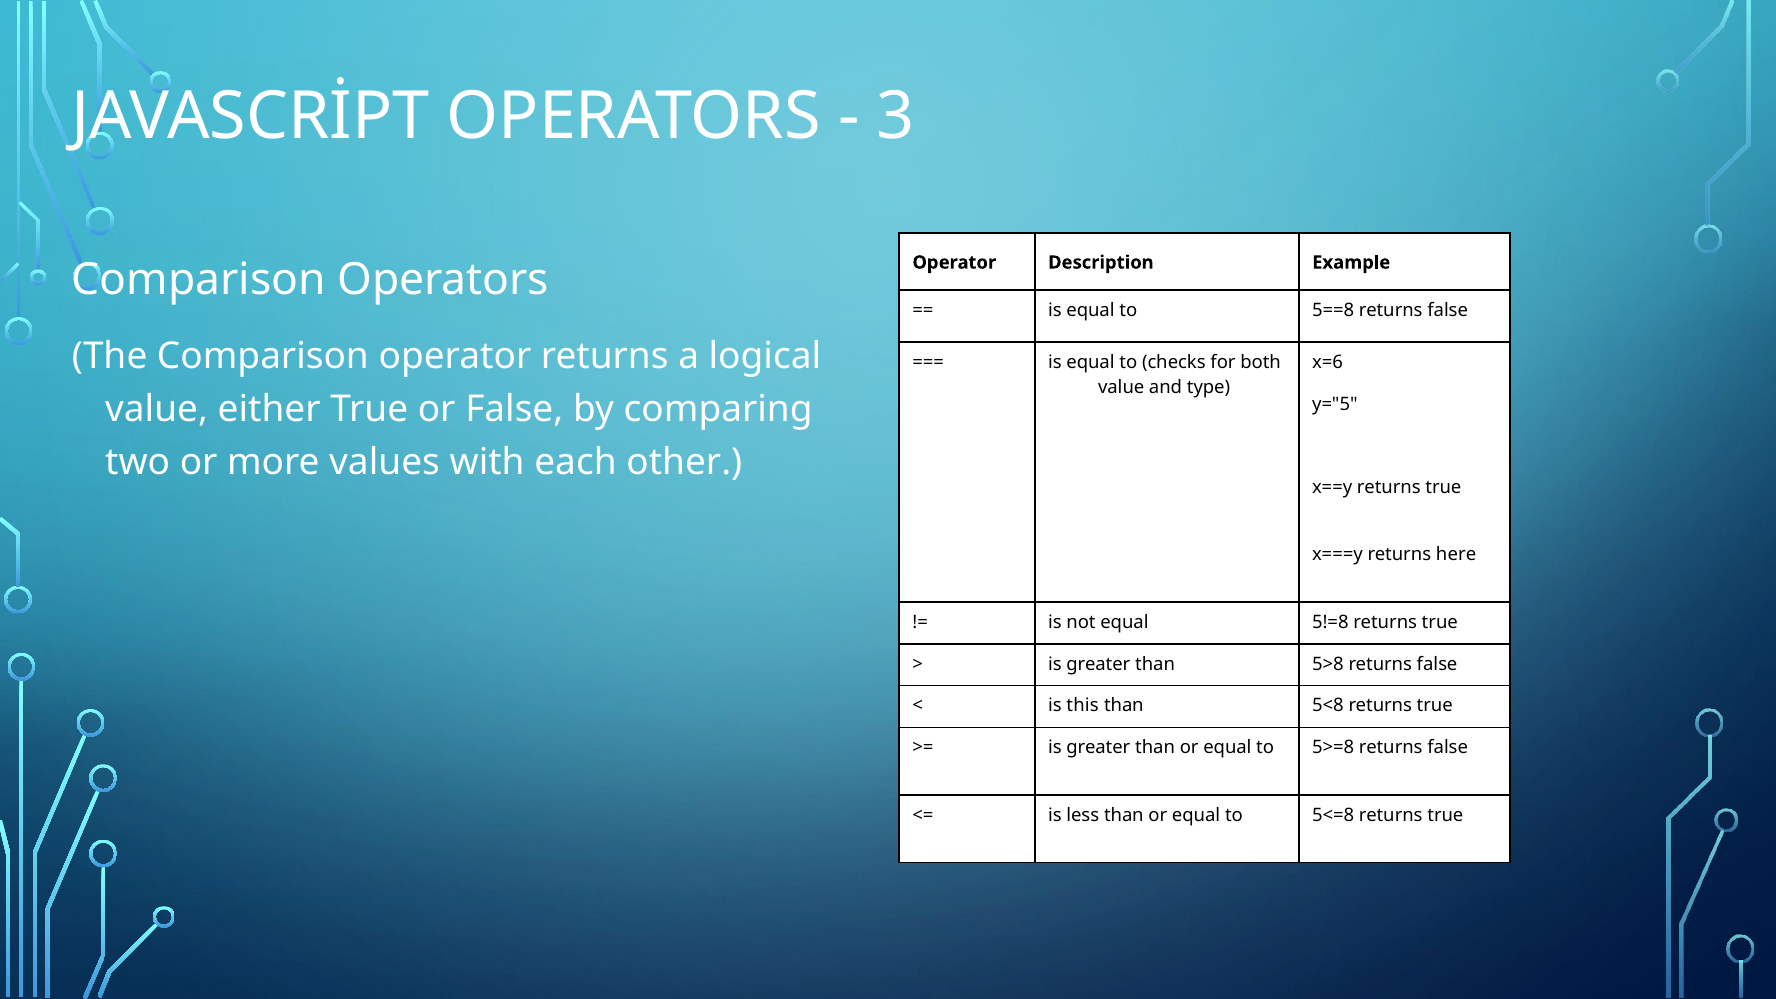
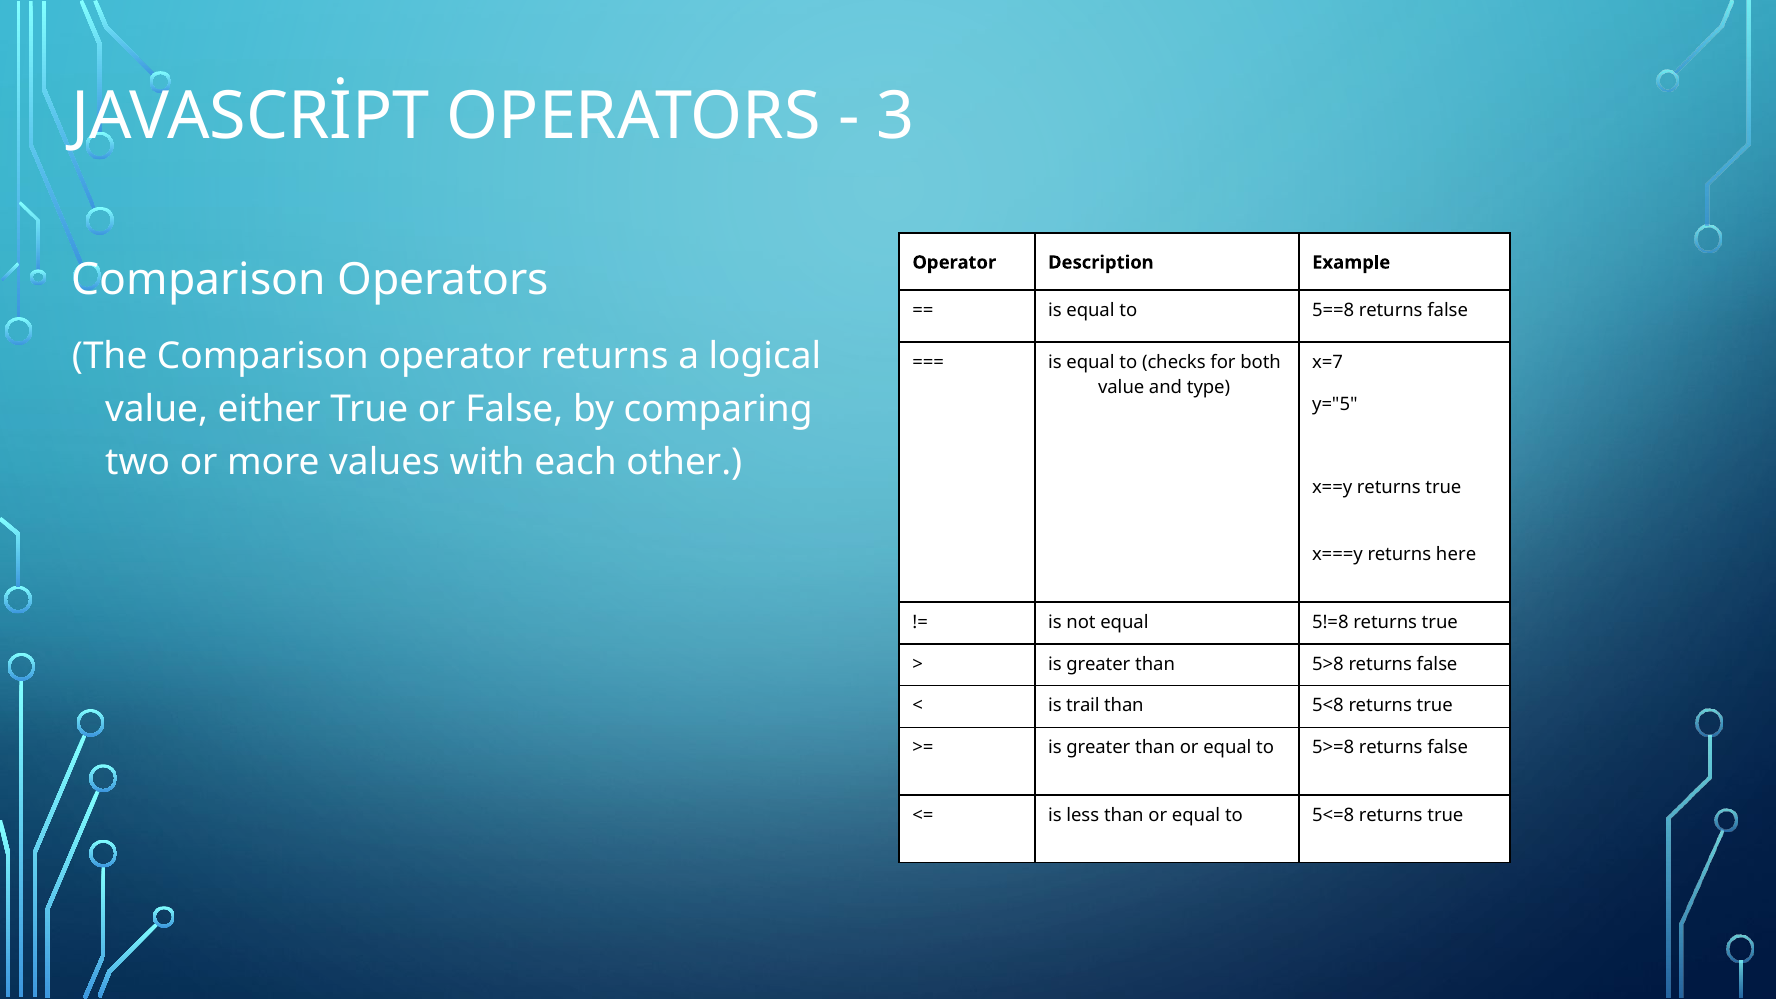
x=6: x=6 -> x=7 (1328, 363)
this: this -> trail (1083, 706)
